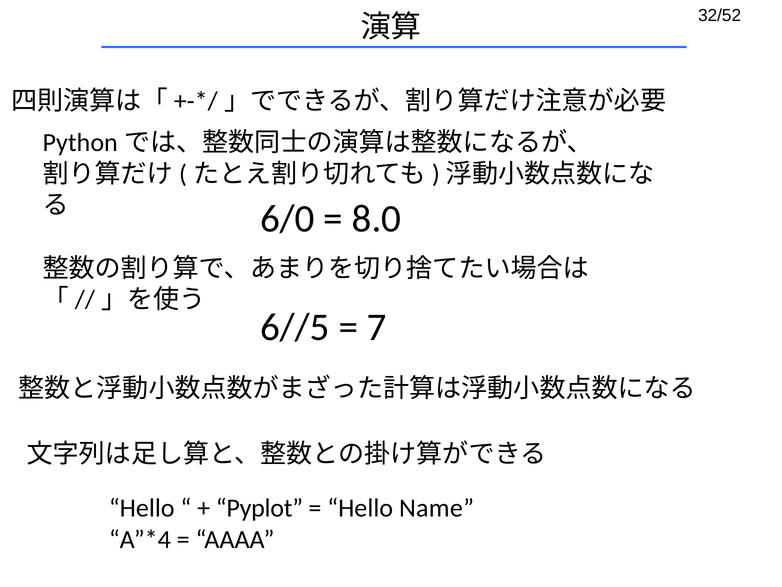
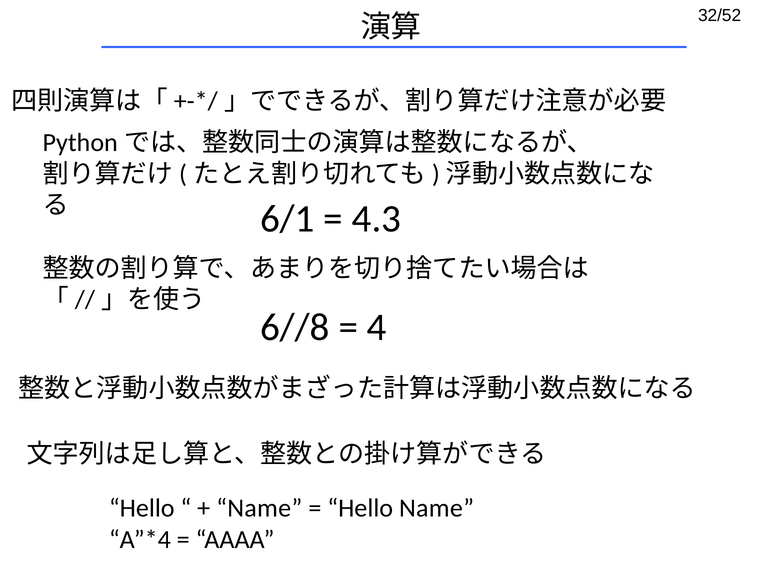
6/0: 6/0 -> 6/1 (287, 219)
8.0: 8.0 -> 4.3 (376, 219)
6//5: 6//5 -> 6//8 (295, 327)
7: 7 -> 4 (377, 327)
Pyplot: Pyplot -> Name (259, 508)
